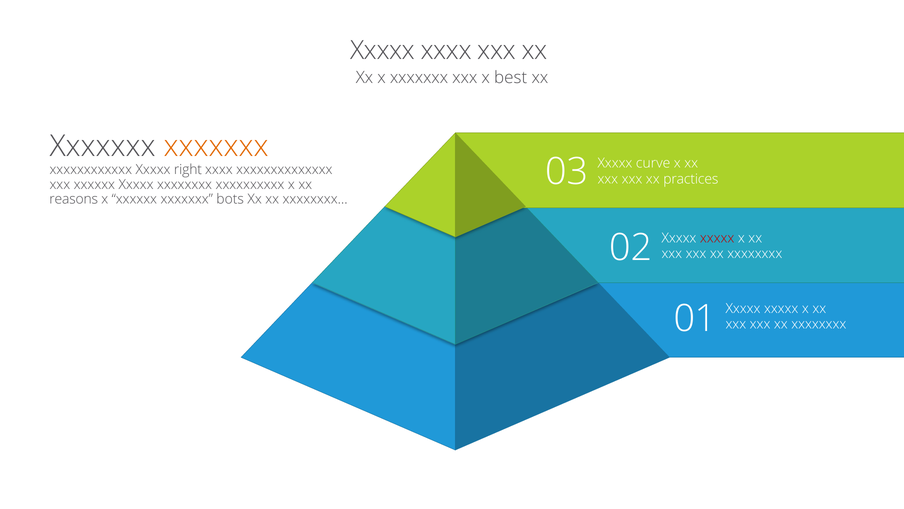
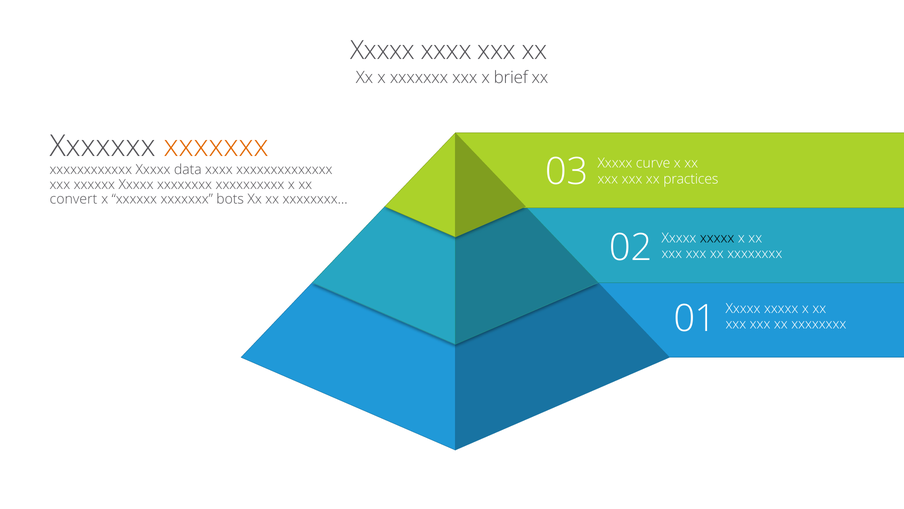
best: best -> brief (511, 78)
right: right -> data (188, 170)
reasons: reasons -> convert (74, 199)
xxxxx colour: red -> black (717, 238)
